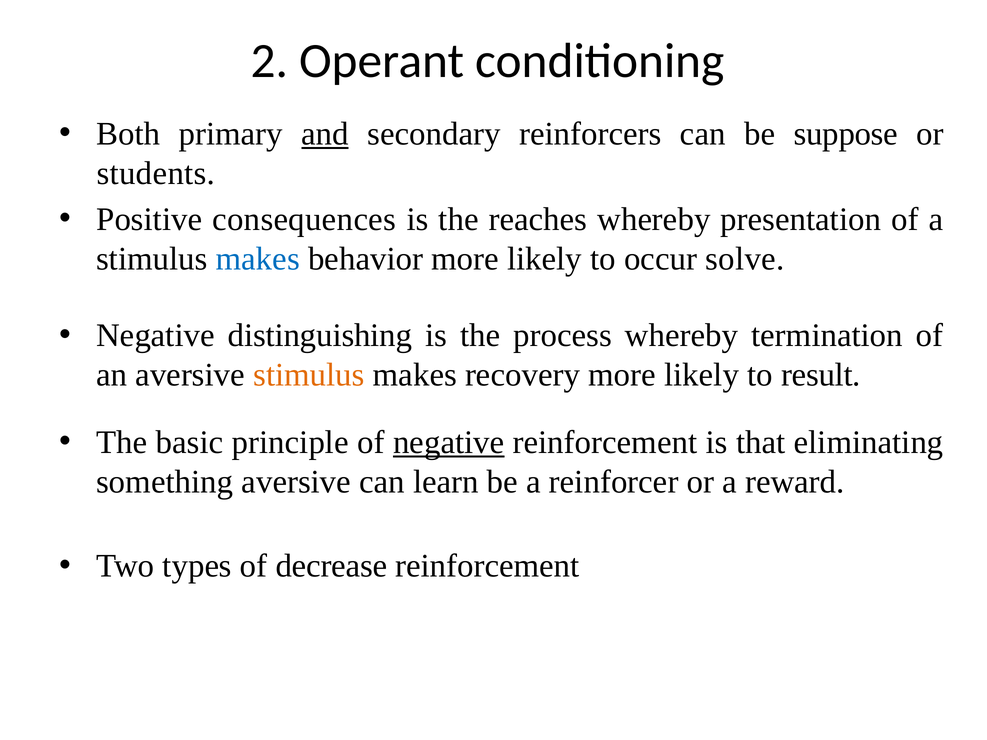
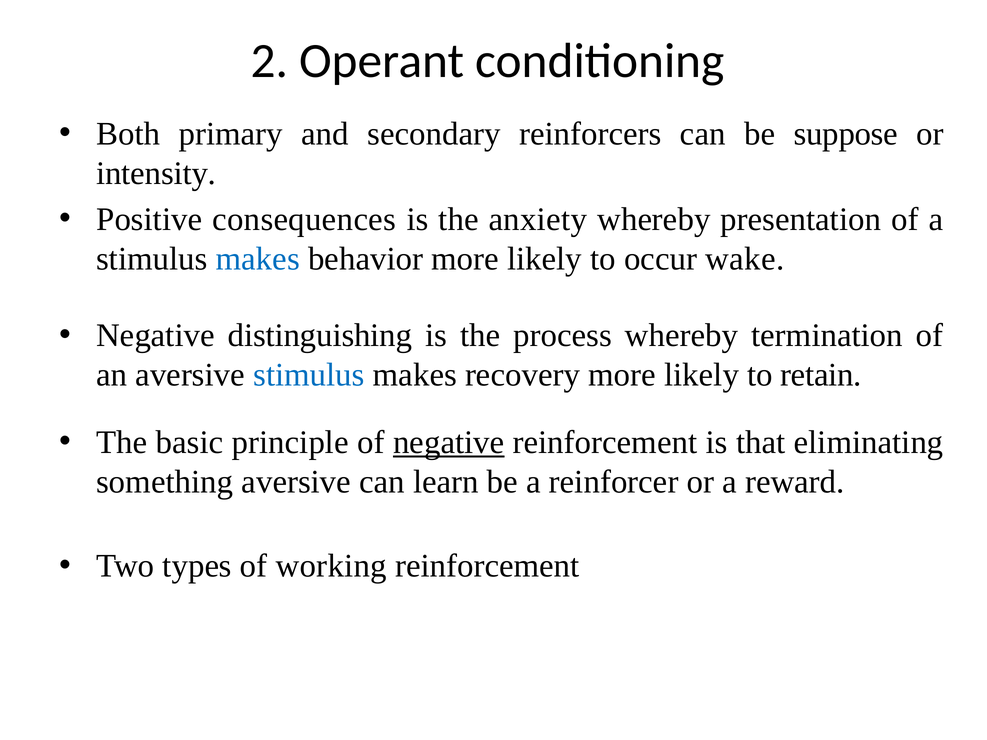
and underline: present -> none (325, 134)
students: students -> intensity (156, 173)
reaches: reaches -> anxiety (538, 219)
solve: solve -> wake (745, 259)
stimulus colour: orange -> blue (309, 375)
result: result -> retain (821, 375)
decrease: decrease -> working (331, 566)
